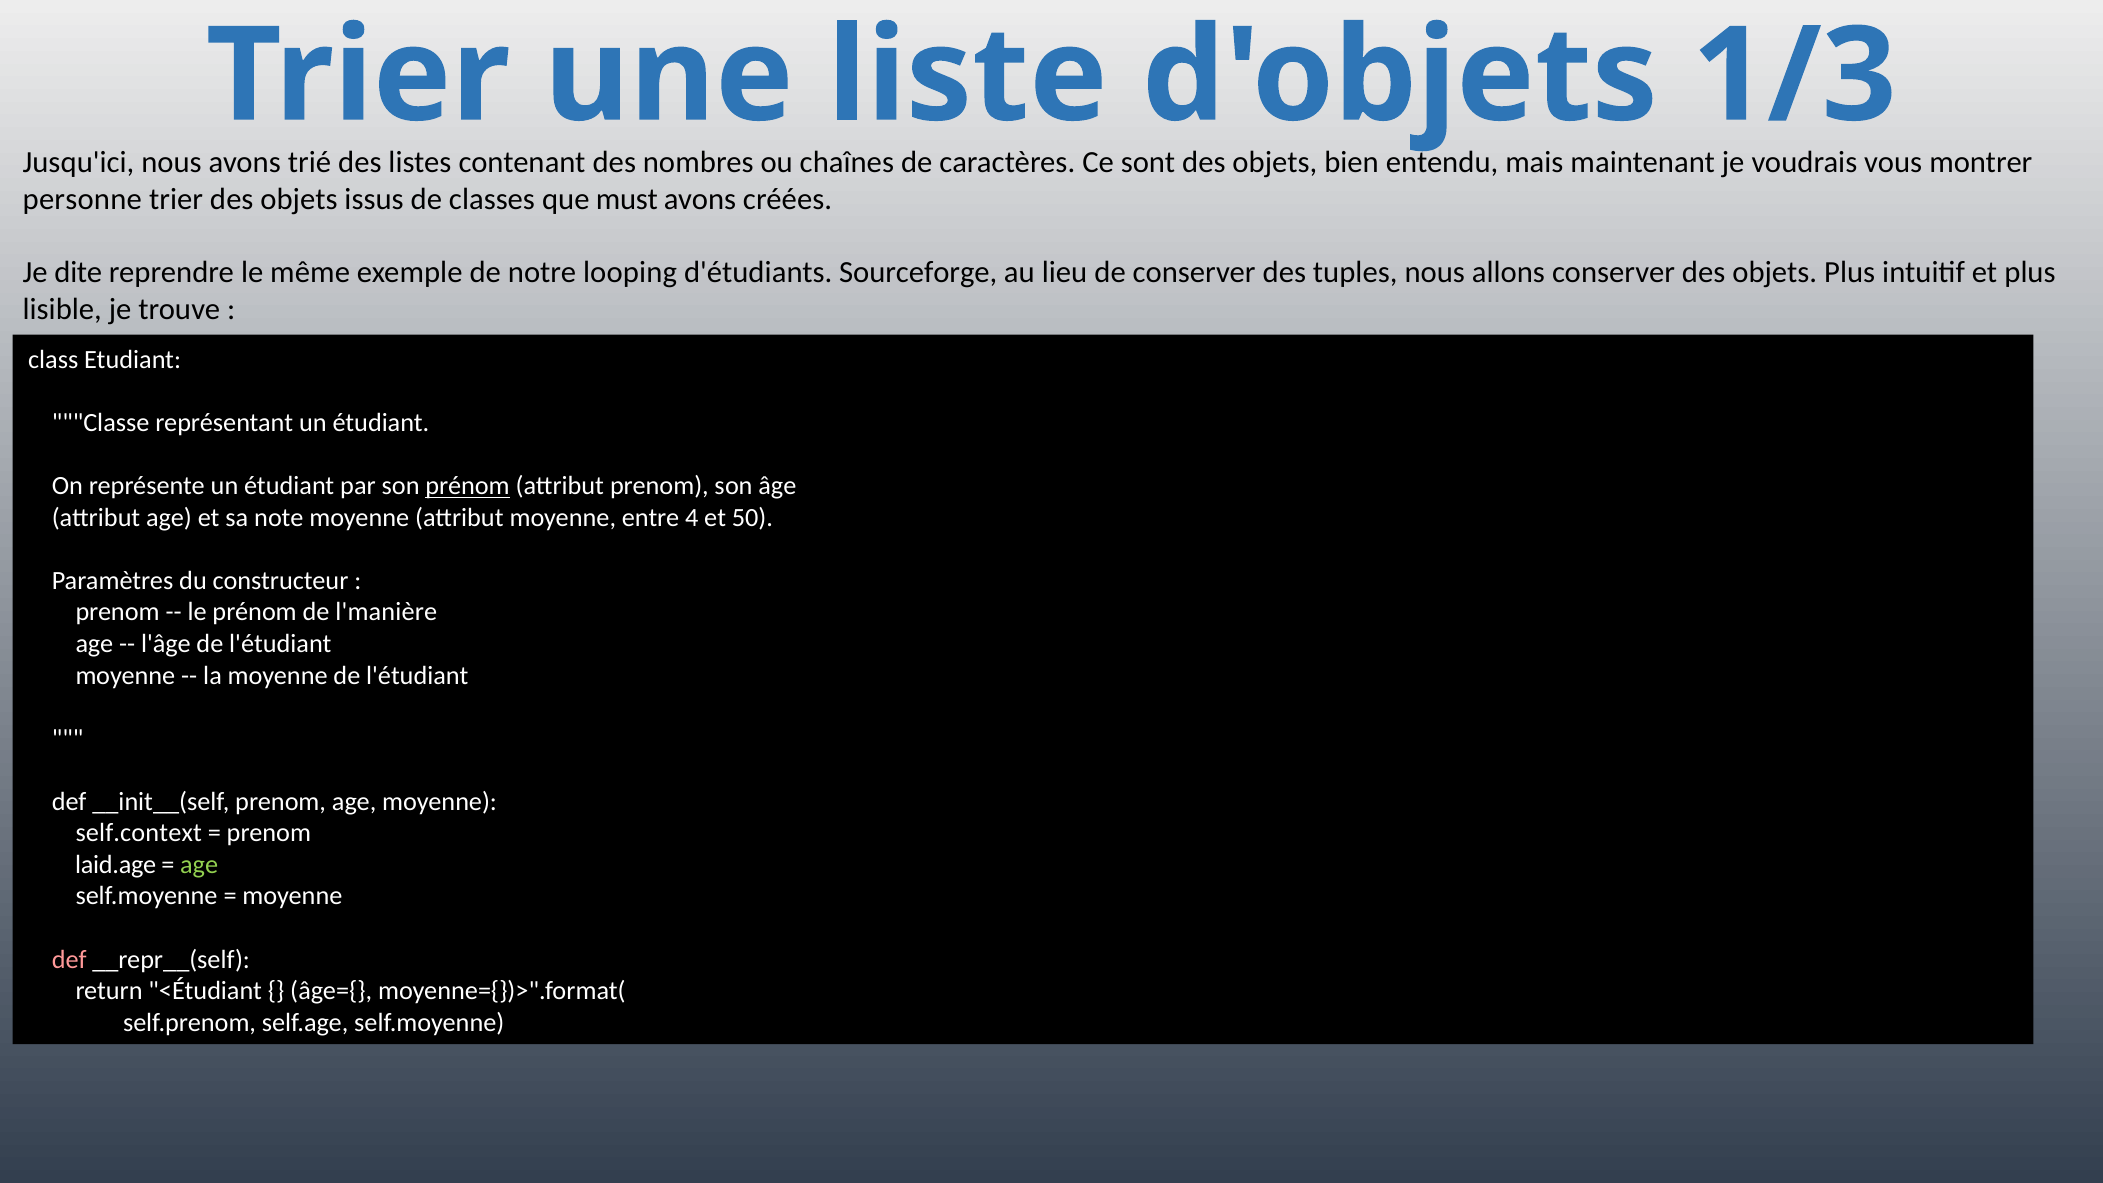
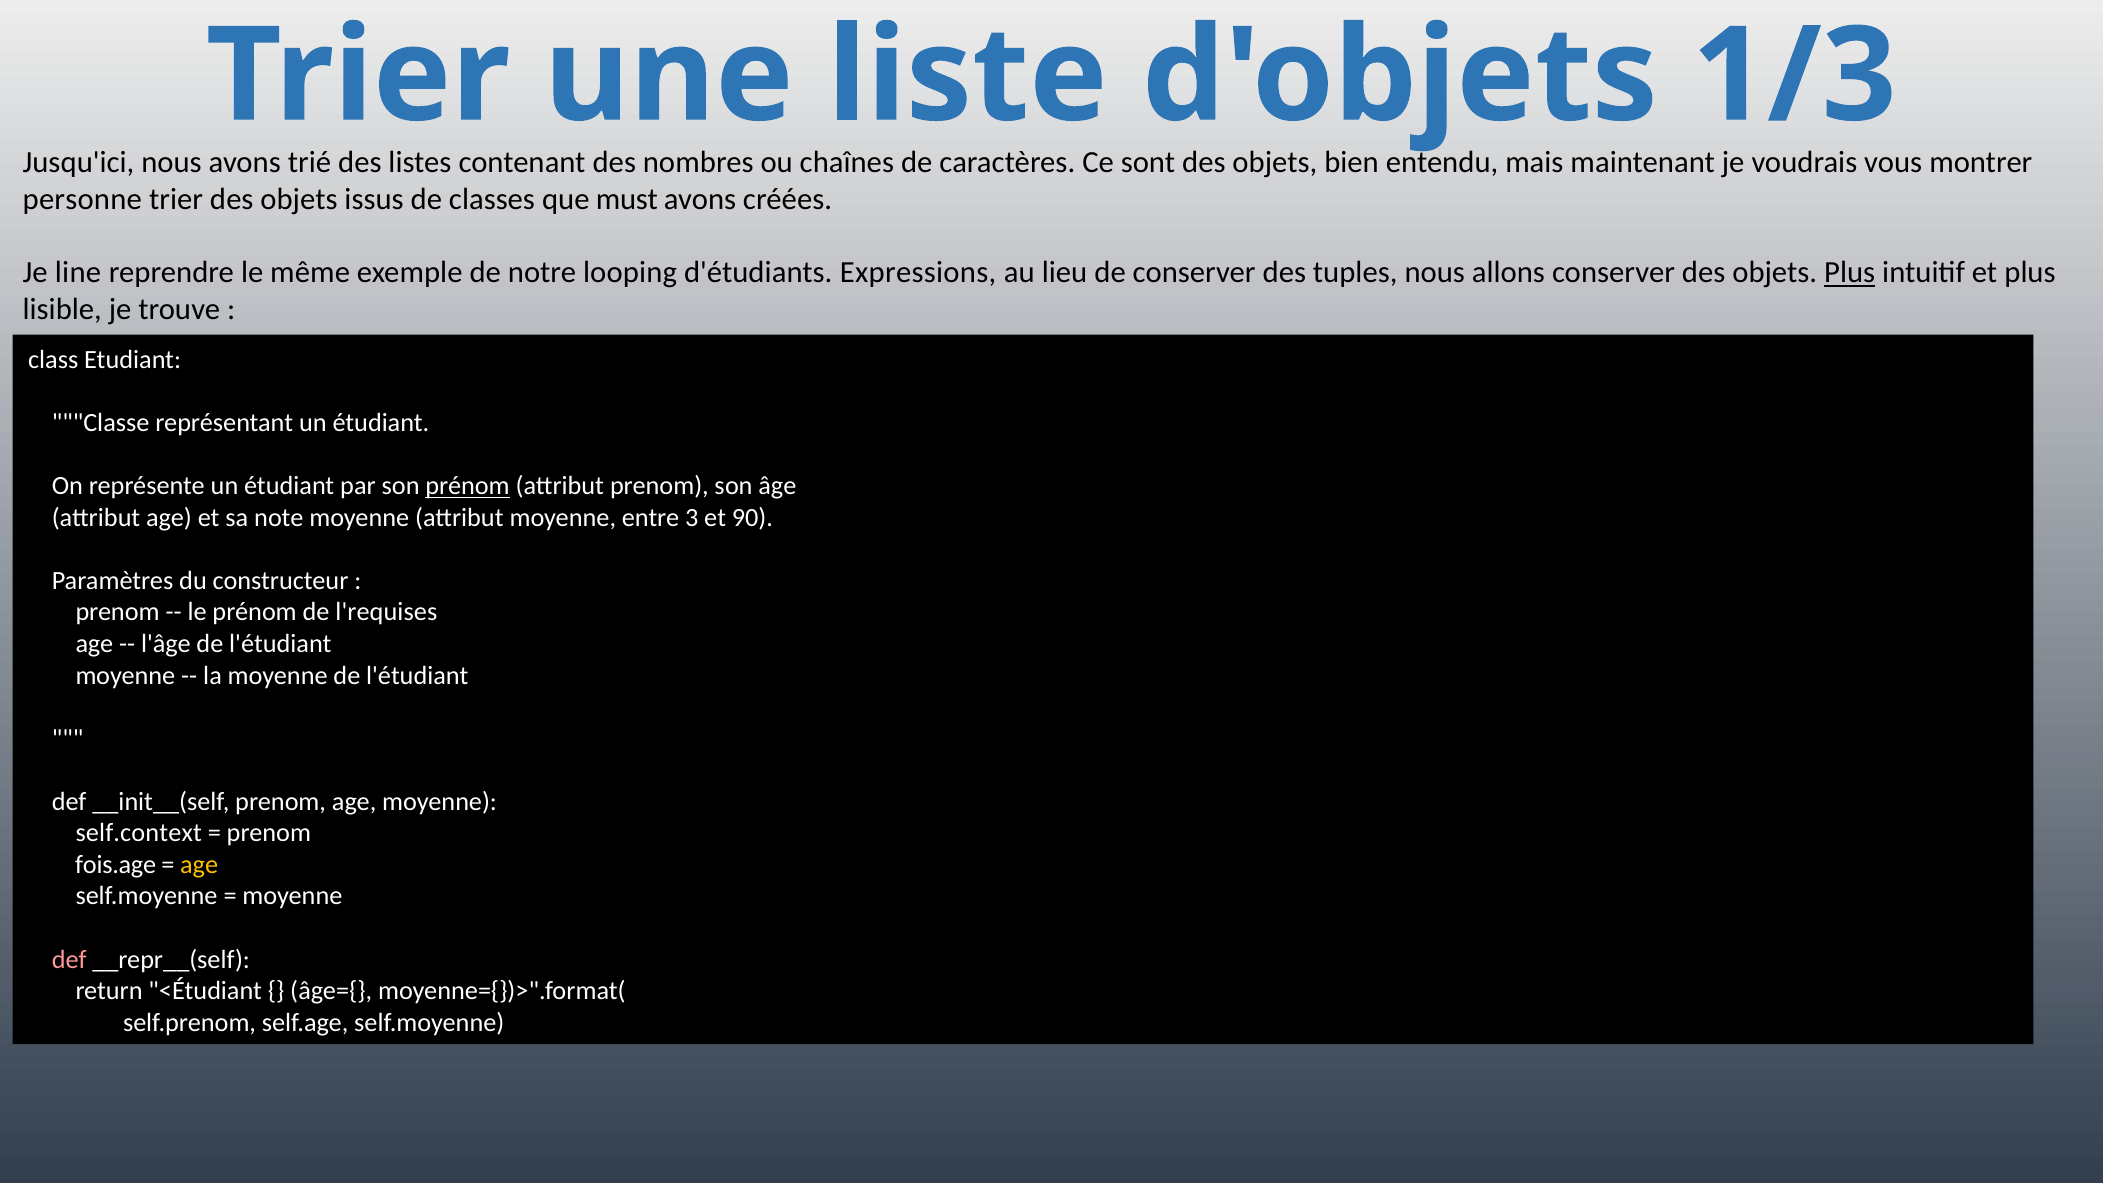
dite: dite -> line (78, 273)
Sourceforge: Sourceforge -> Expressions (918, 273)
Plus underline: none -> present (1850, 273)
4: 4 -> 3 (692, 518)
50: 50 -> 90 (752, 518)
l'manière: l'manière -> l'requises (386, 612)
laid.age: laid.age -> fois.age (116, 865)
age colour: light green -> yellow (199, 865)
